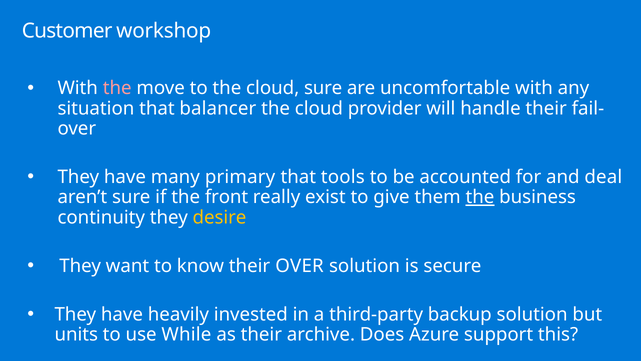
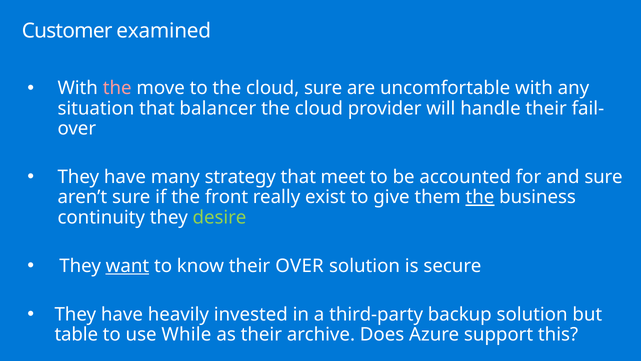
workshop: workshop -> examined (164, 31)
primary: primary -> strategy (240, 177)
tools: tools -> meet (343, 177)
and deal: deal -> sure (603, 177)
desire colour: yellow -> light green (219, 217)
want underline: none -> present (127, 266)
units: units -> table (76, 334)
